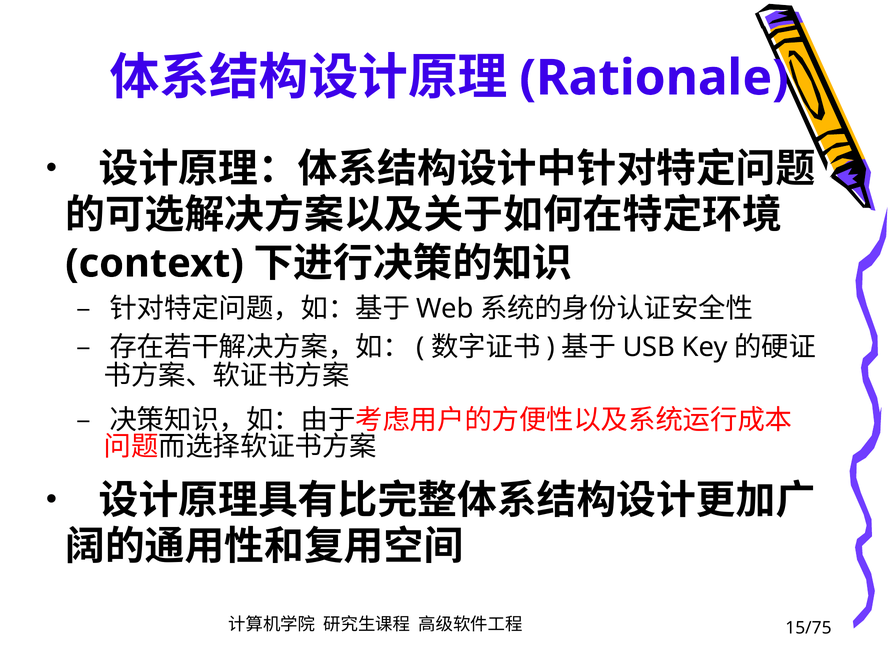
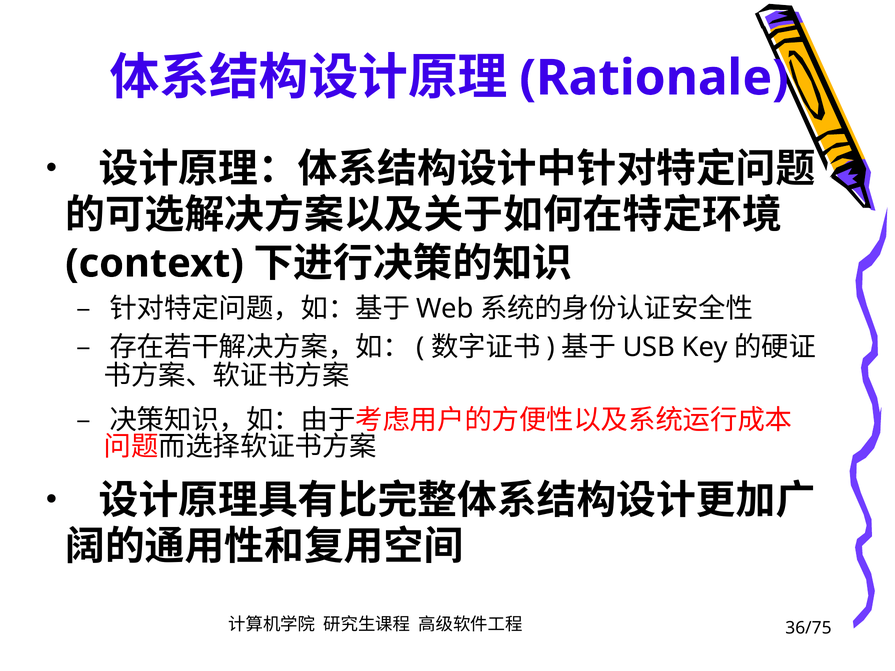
15/75: 15/75 -> 36/75 (808, 628)
